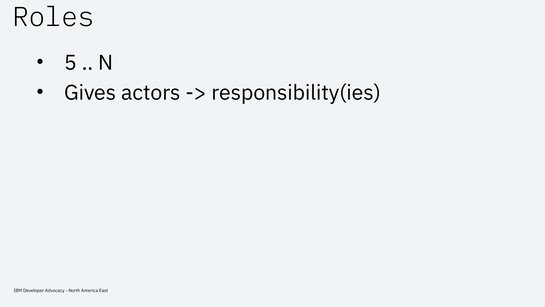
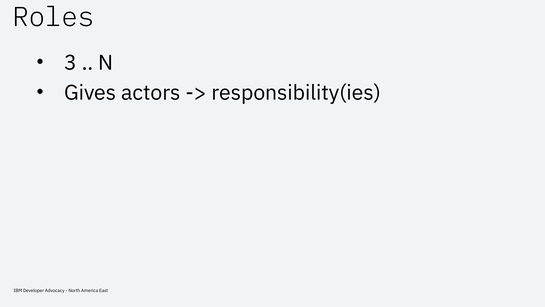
5: 5 -> 3 (70, 63)
